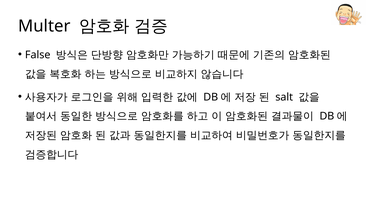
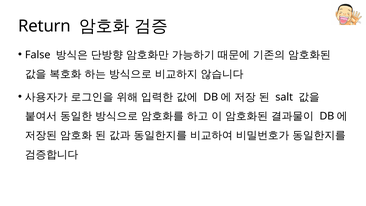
Multer: Multer -> Return (44, 26)
